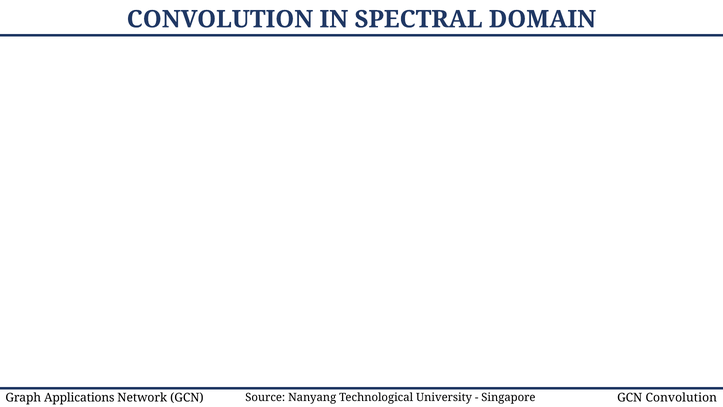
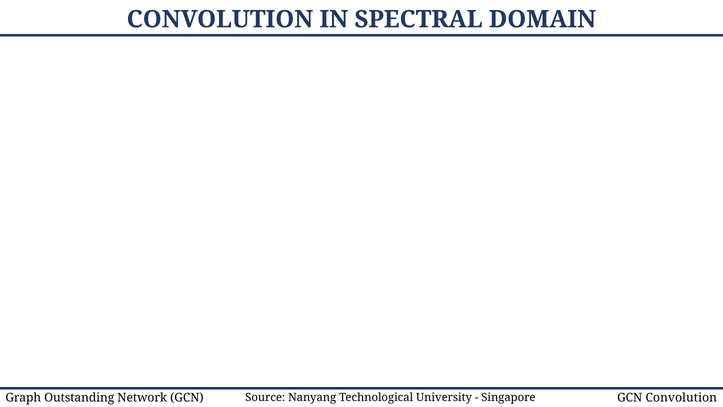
Applications: Applications -> Outstanding (79, 397)
